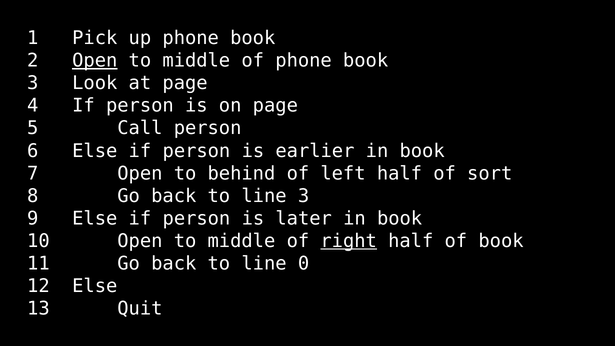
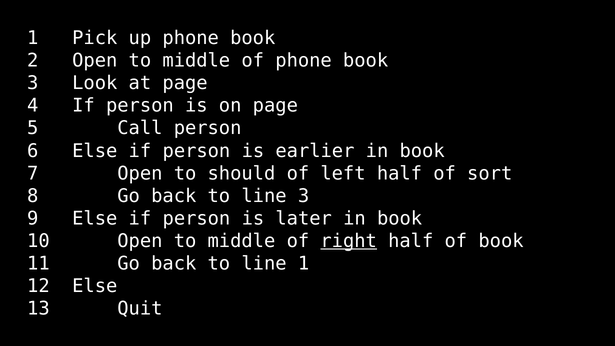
Open underline: present -> none (95, 61)
behind: behind -> should (241, 173)
line 0: 0 -> 1 (304, 264)
